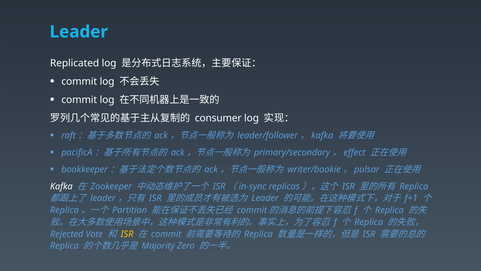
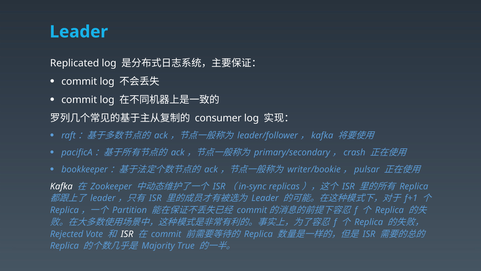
effect: effect -> crash (354, 152)
ISR colour: yellow -> white (127, 234)
Zero: Zero -> True (186, 246)
